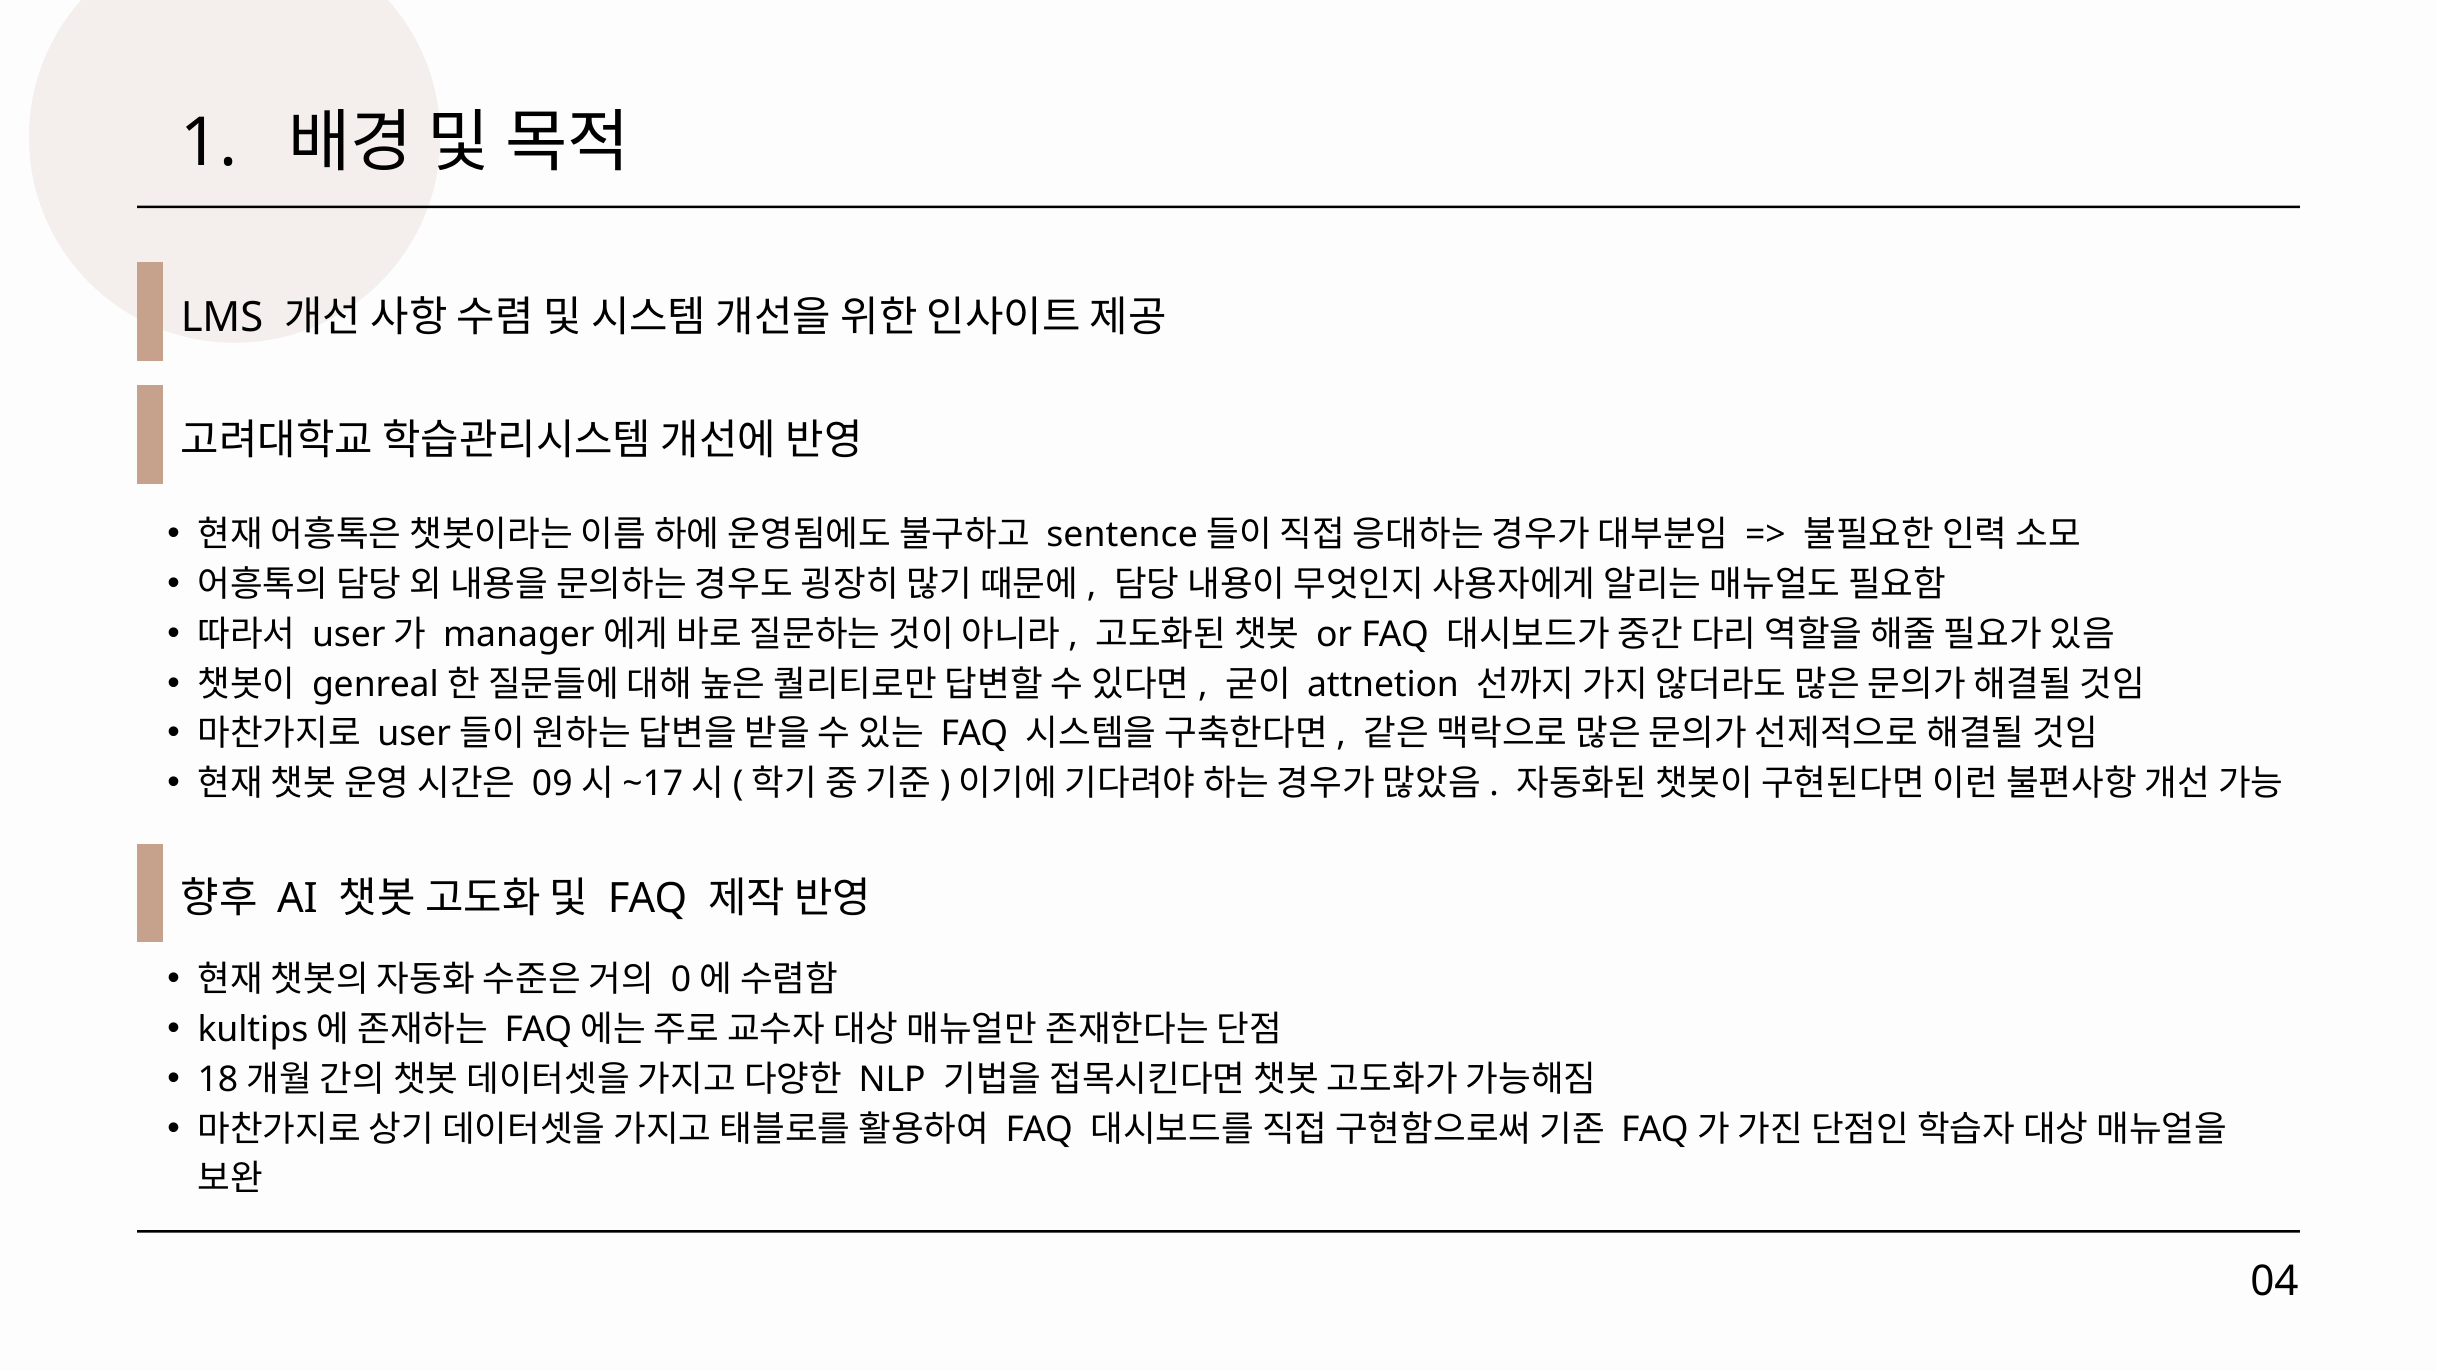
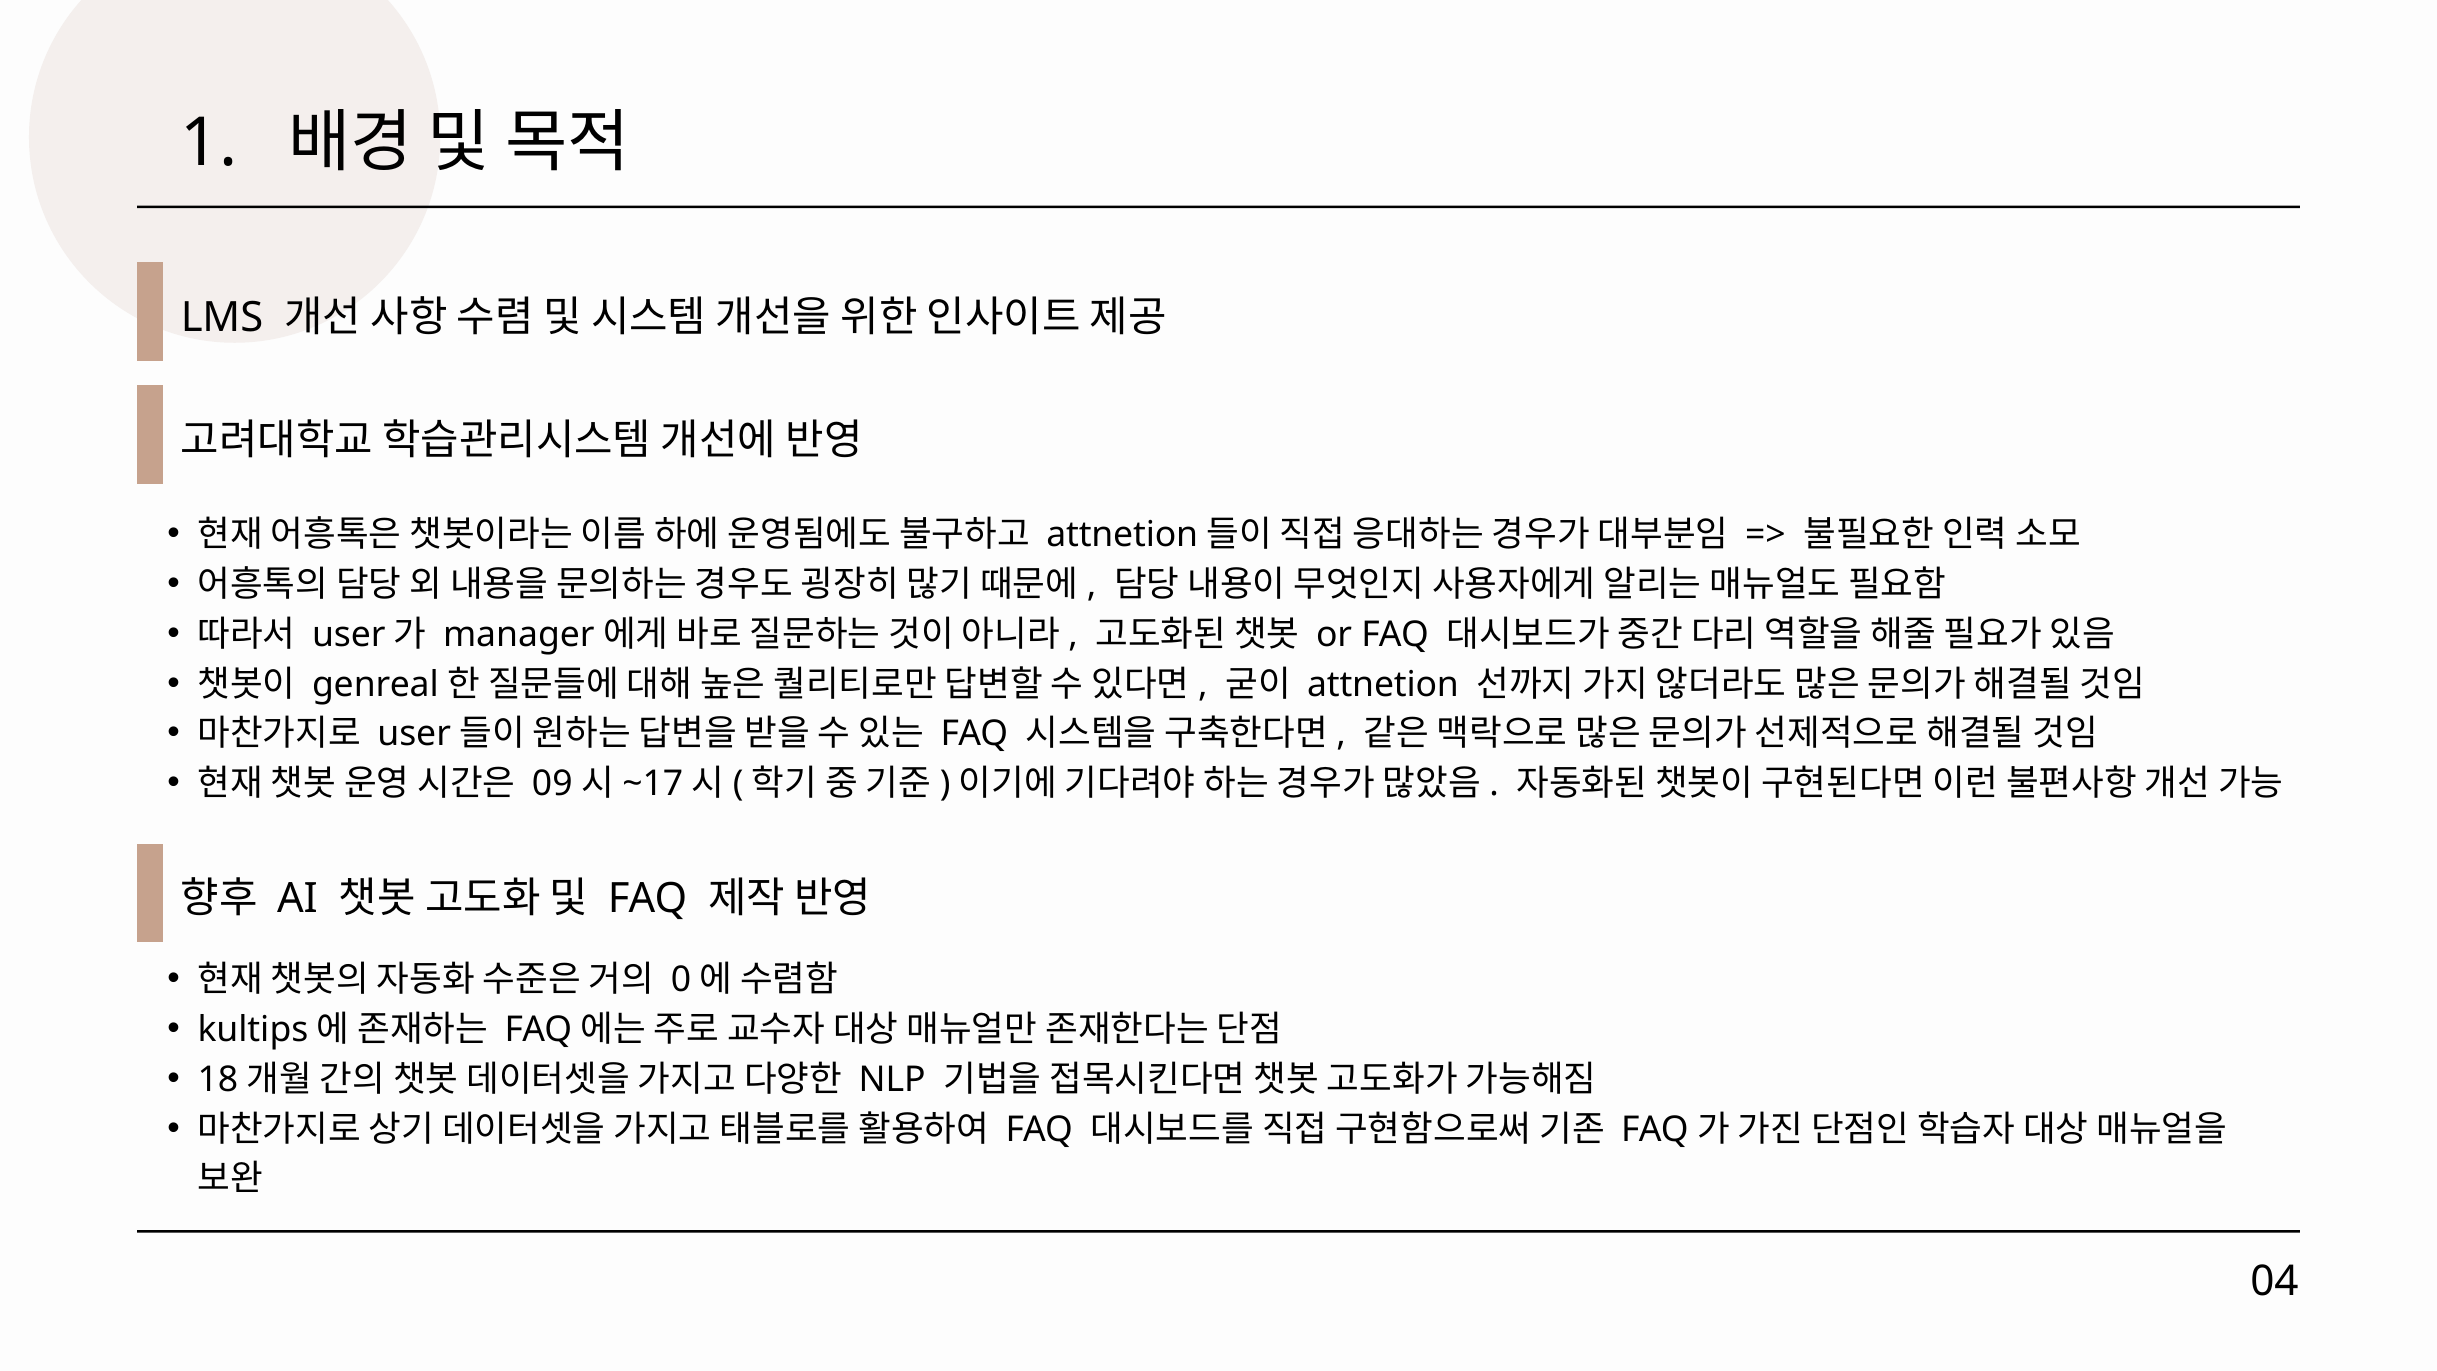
sentence: sentence -> attnetion (1122, 535)
